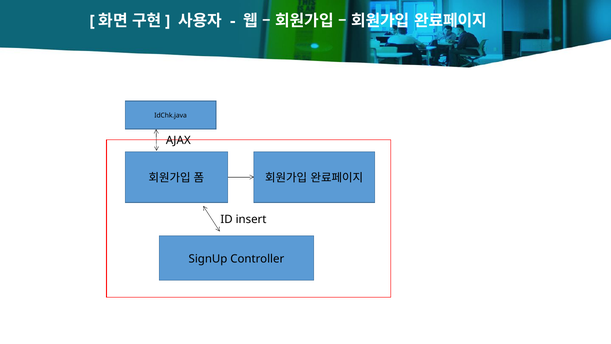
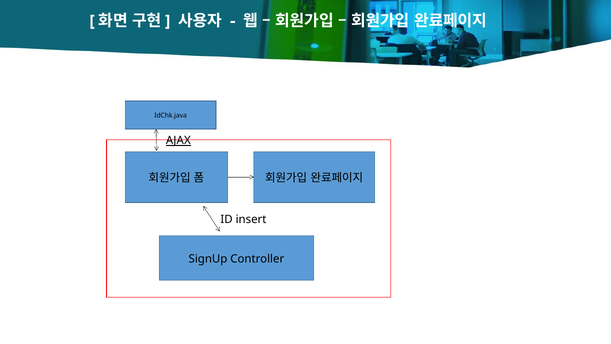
AJAX underline: none -> present (178, 140)
